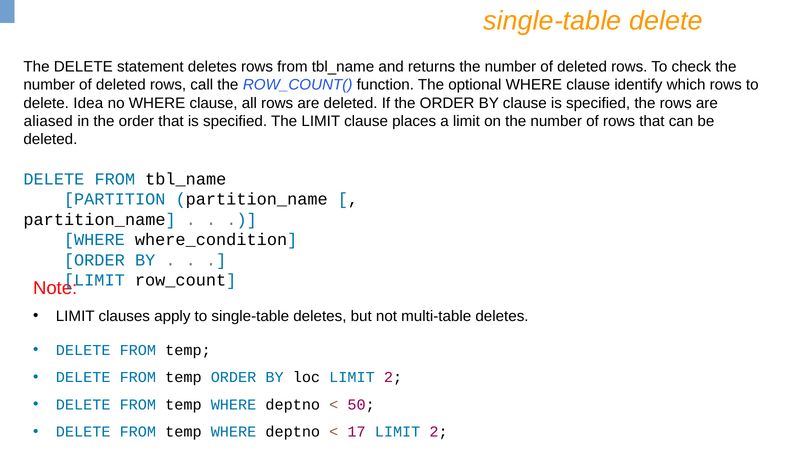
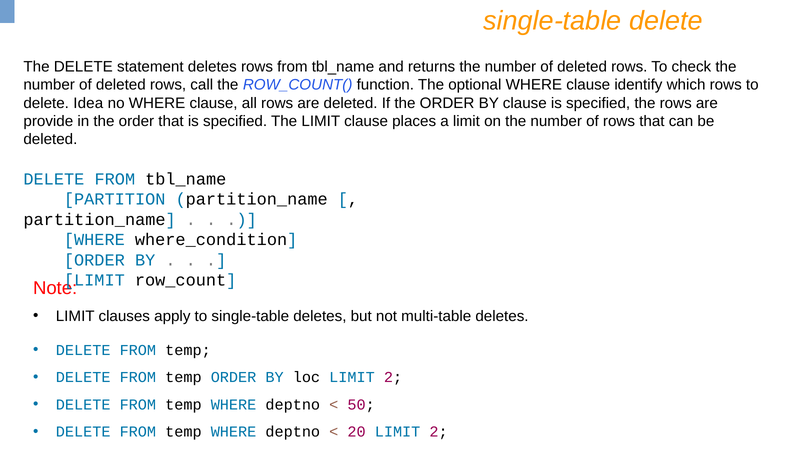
aliased: aliased -> provide (48, 121)
17: 17 -> 20 (357, 433)
